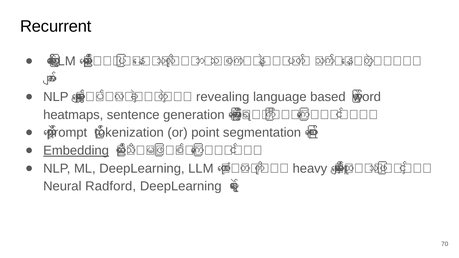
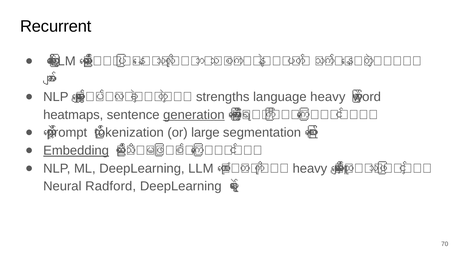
revealing: revealing -> strengths (223, 97)
language based: based -> heavy (328, 97)
generation underline: none -> present (194, 115)
point: point -> large (205, 133)
